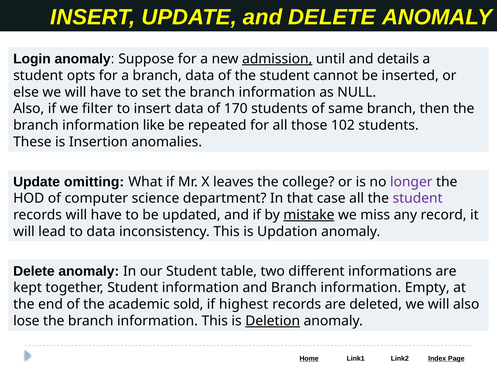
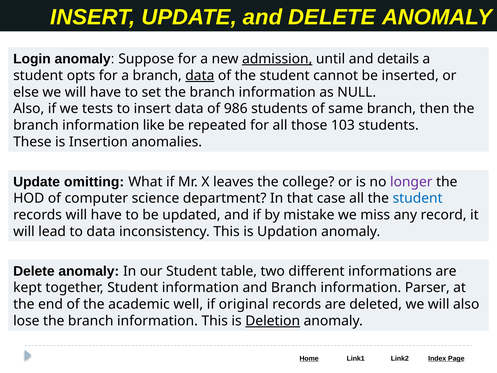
data underline: none -> present (200, 75)
filter: filter -> tests (98, 109)
170: 170 -> 986 (236, 109)
102: 102 -> 103 (343, 125)
student colour: purple -> blue (418, 198)
mistake underline: present -> none (309, 215)
Empty: Empty -> Parser (427, 288)
sold: sold -> well (188, 304)
highest: highest -> original (244, 304)
